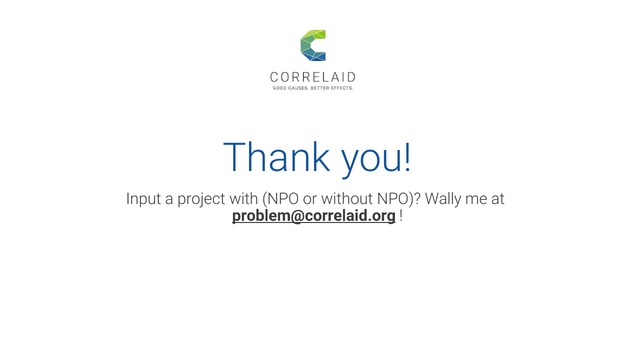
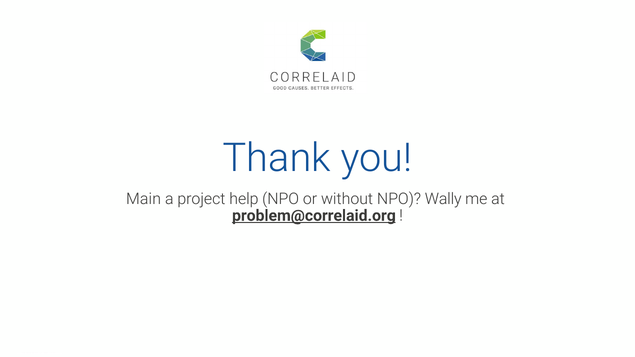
Input: Input -> Main (143, 199)
with: with -> help (244, 199)
